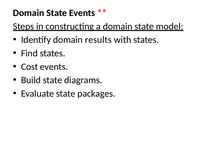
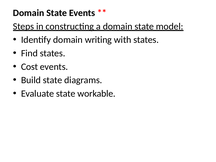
results: results -> writing (98, 40)
packages: packages -> workable (97, 94)
